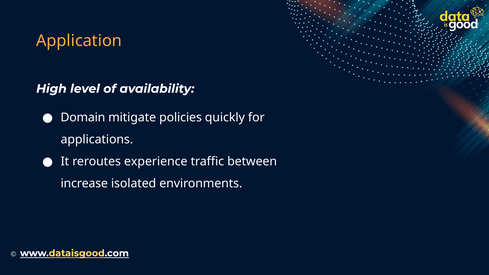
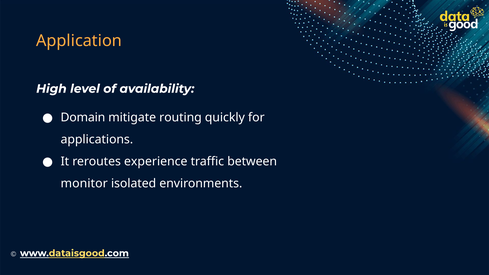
policies: policies -> routing (180, 118)
increase: increase -> monitor (84, 184)
